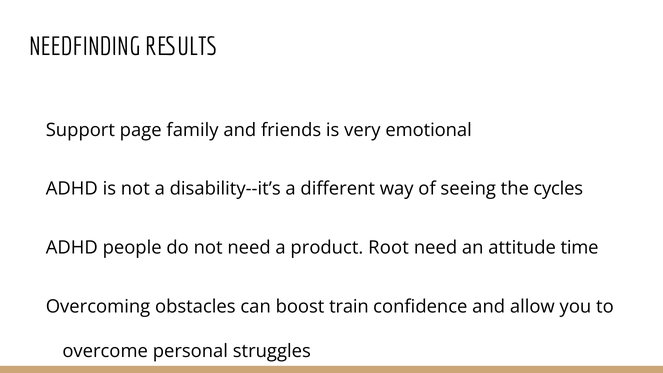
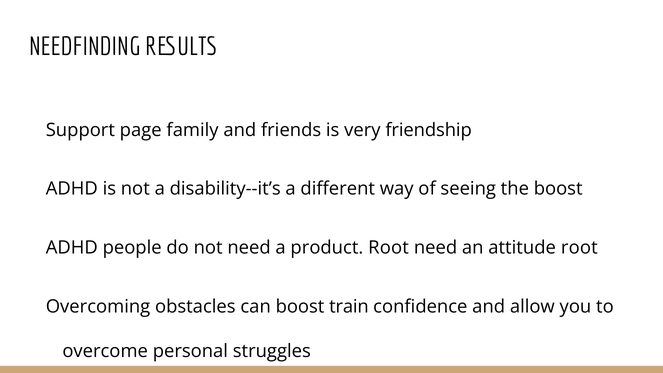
emotional: emotional -> friendship (429, 130)
the cycles: cycles -> boost (558, 189)
attitude time: time -> root (579, 248)
